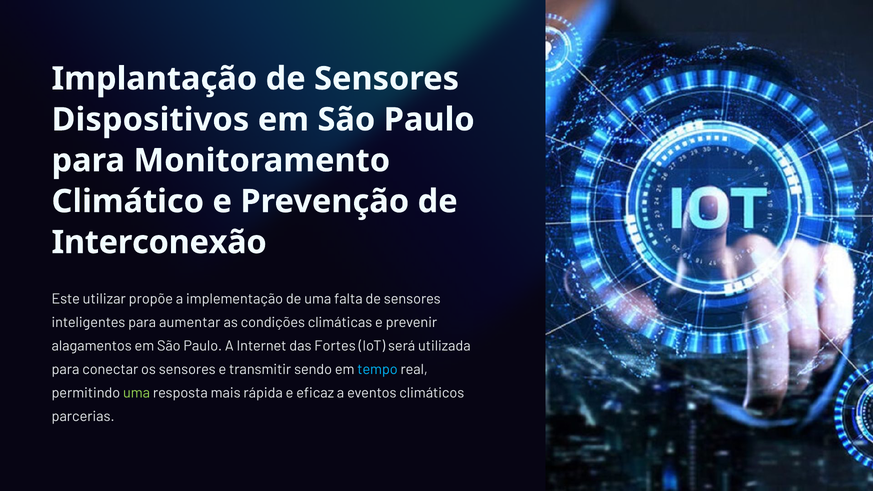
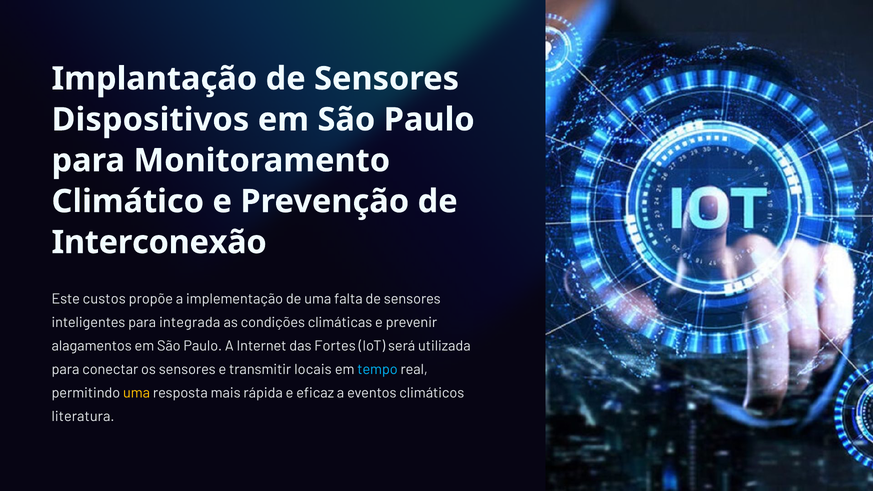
utilizar: utilizar -> custos (104, 299)
aumentar: aumentar -> integrada (190, 322)
sendo: sendo -> locais (313, 369)
uma colour: light green -> yellow (137, 393)
parcerias: parcerias -> literatura (83, 416)
